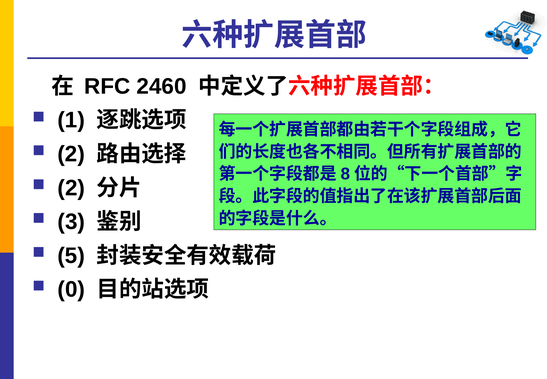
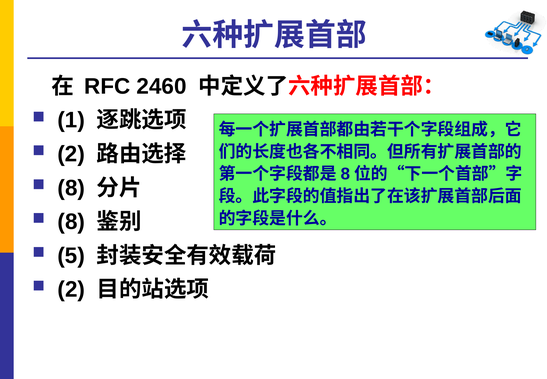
2: 2 -> 8 (71, 188)
3: 3 -> 8 (71, 222)
0: 0 -> 2 (71, 289)
